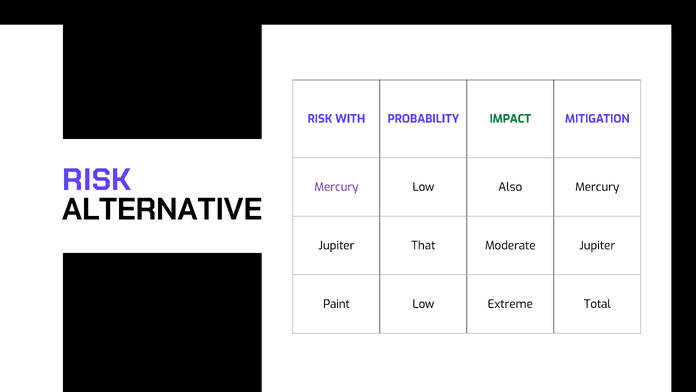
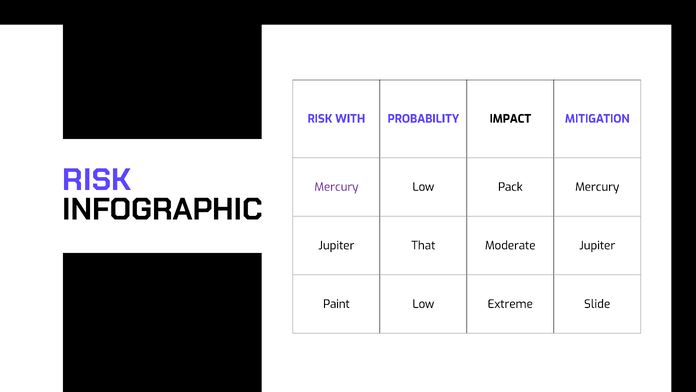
IMPACT colour: green -> black (510, 119)
Also: Also -> Pack (510, 187)
ALTERNATIVE: ALTERNATIVE -> INFOGRAPHIC (162, 209)
Total: Total -> Slide (597, 304)
